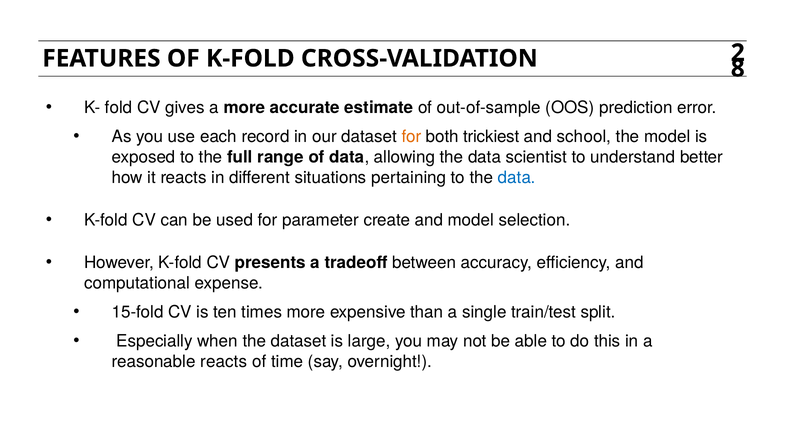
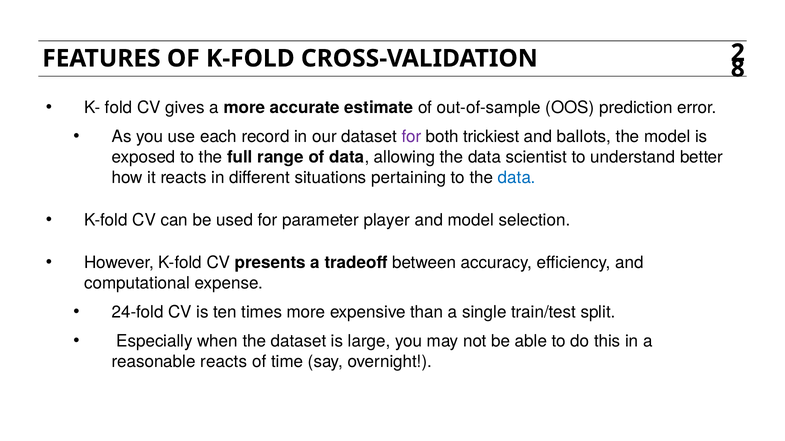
for colour: orange -> purple (411, 137)
school: school -> ballots (584, 137)
create: create -> player (387, 220)
15-fold: 15-fold -> 24-fold (138, 312)
